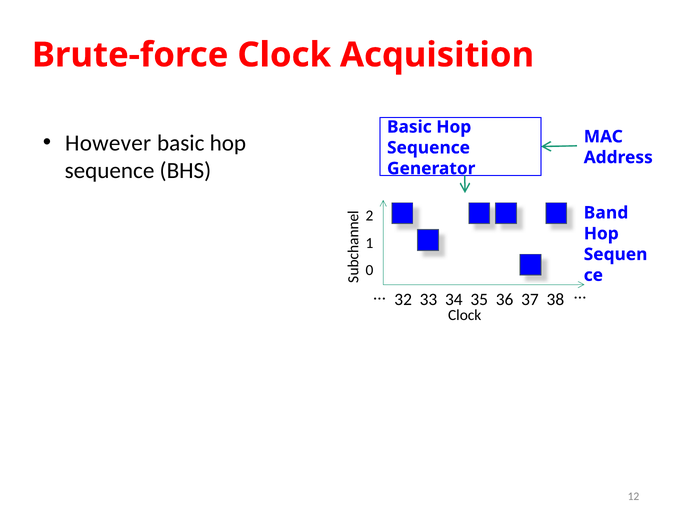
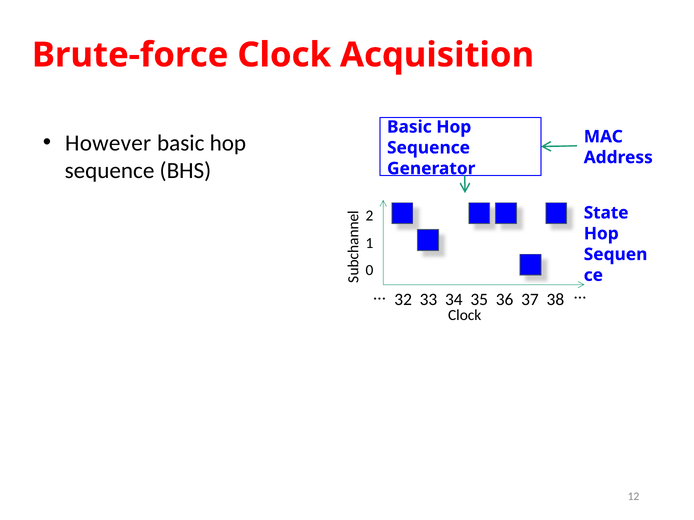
Band: Band -> State (606, 213)
